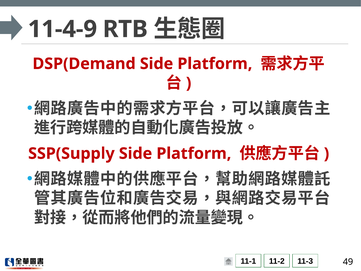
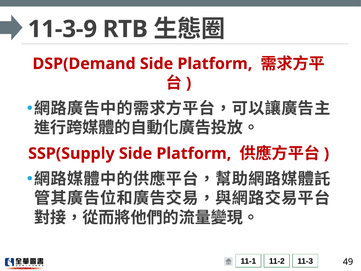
11-4-9: 11-4-9 -> 11-3-9 (62, 29)
